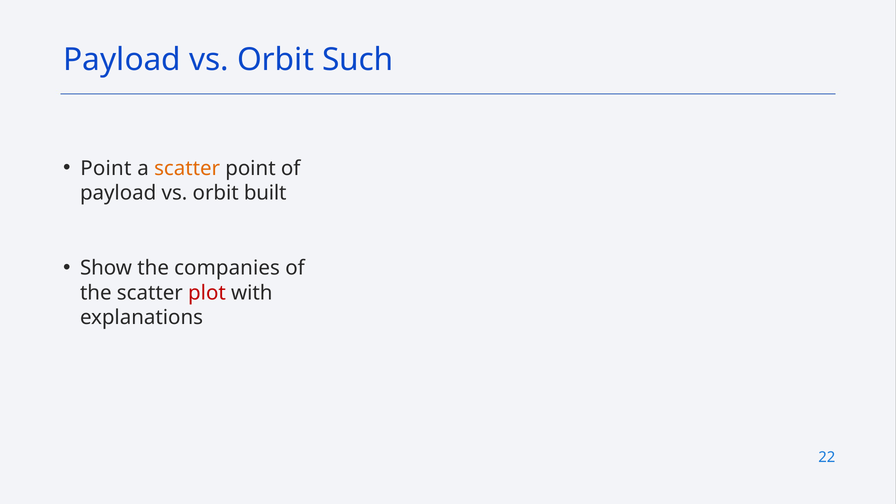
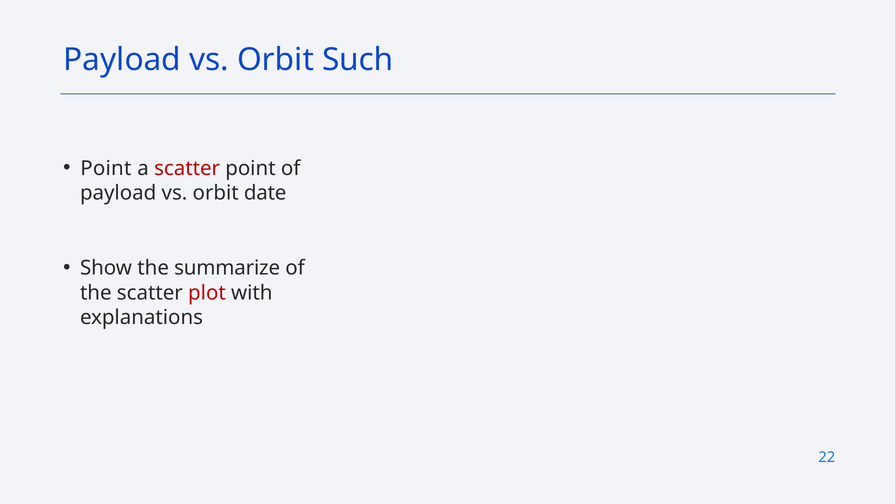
scatter colour: orange -> red (187, 168)
built: built -> date (265, 193)
companies: companies -> summarize (227, 268)
